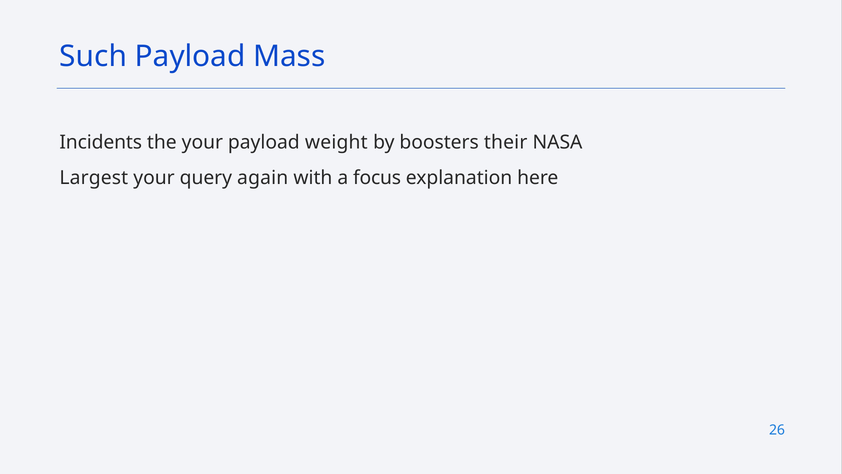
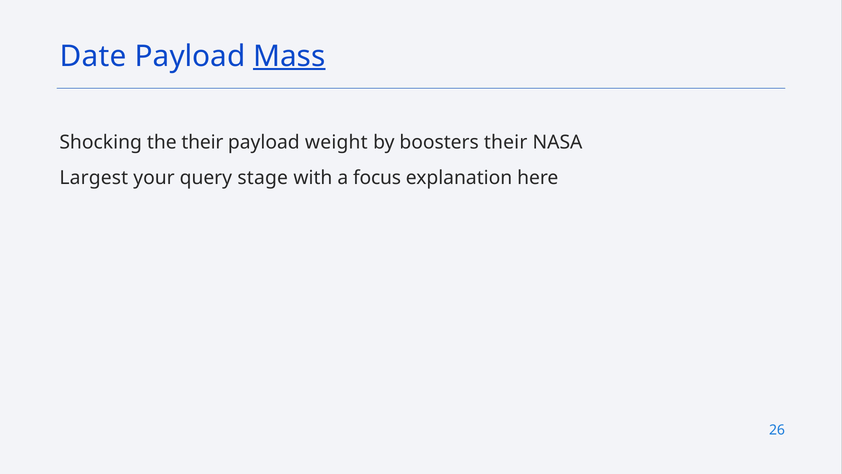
Such: Such -> Date (93, 56)
Mass underline: none -> present (289, 56)
Incidents: Incidents -> Shocking (101, 142)
the your: your -> their (202, 142)
again: again -> stage (263, 177)
